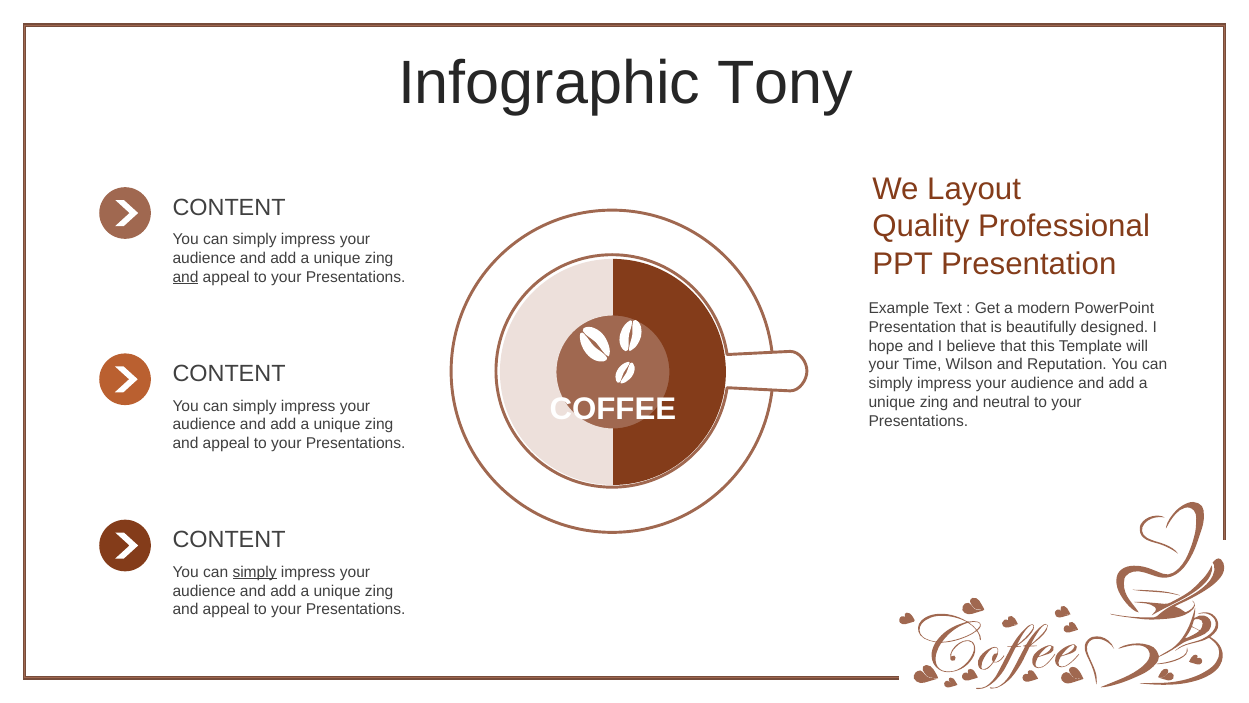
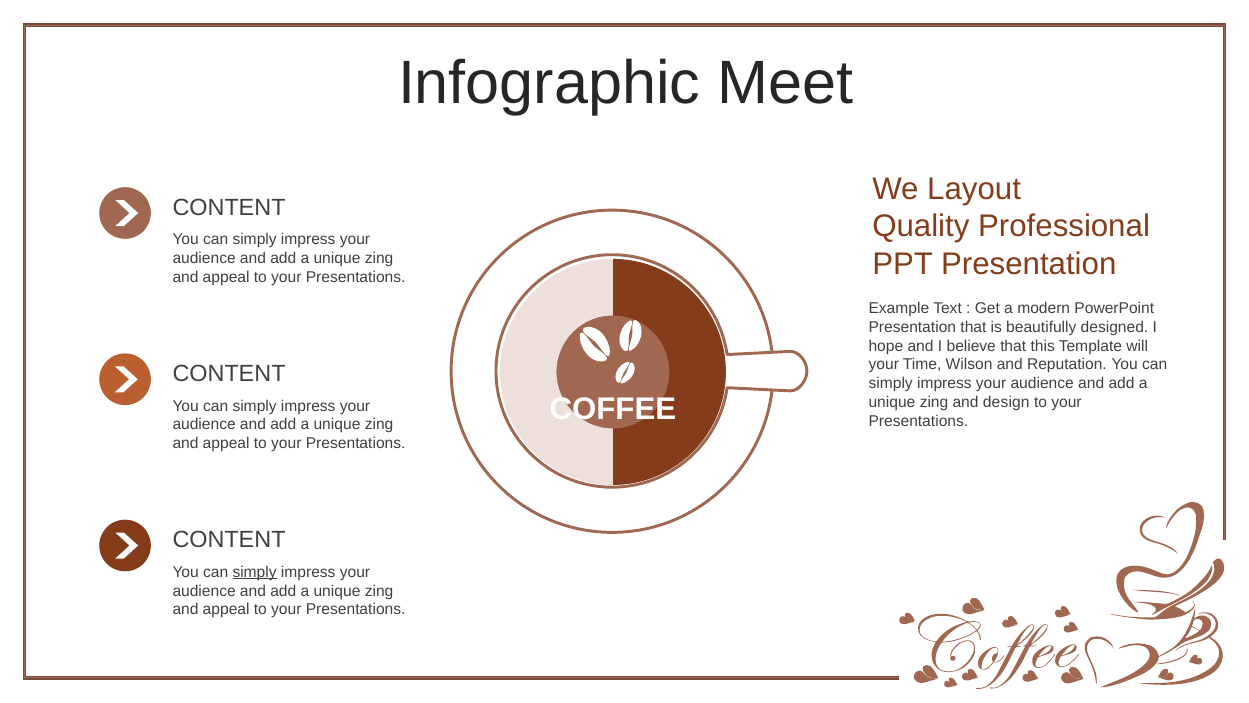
Tony: Tony -> Meet (785, 83)
and underline: present -> none (186, 277)
neutral: neutral -> design (1006, 402)
